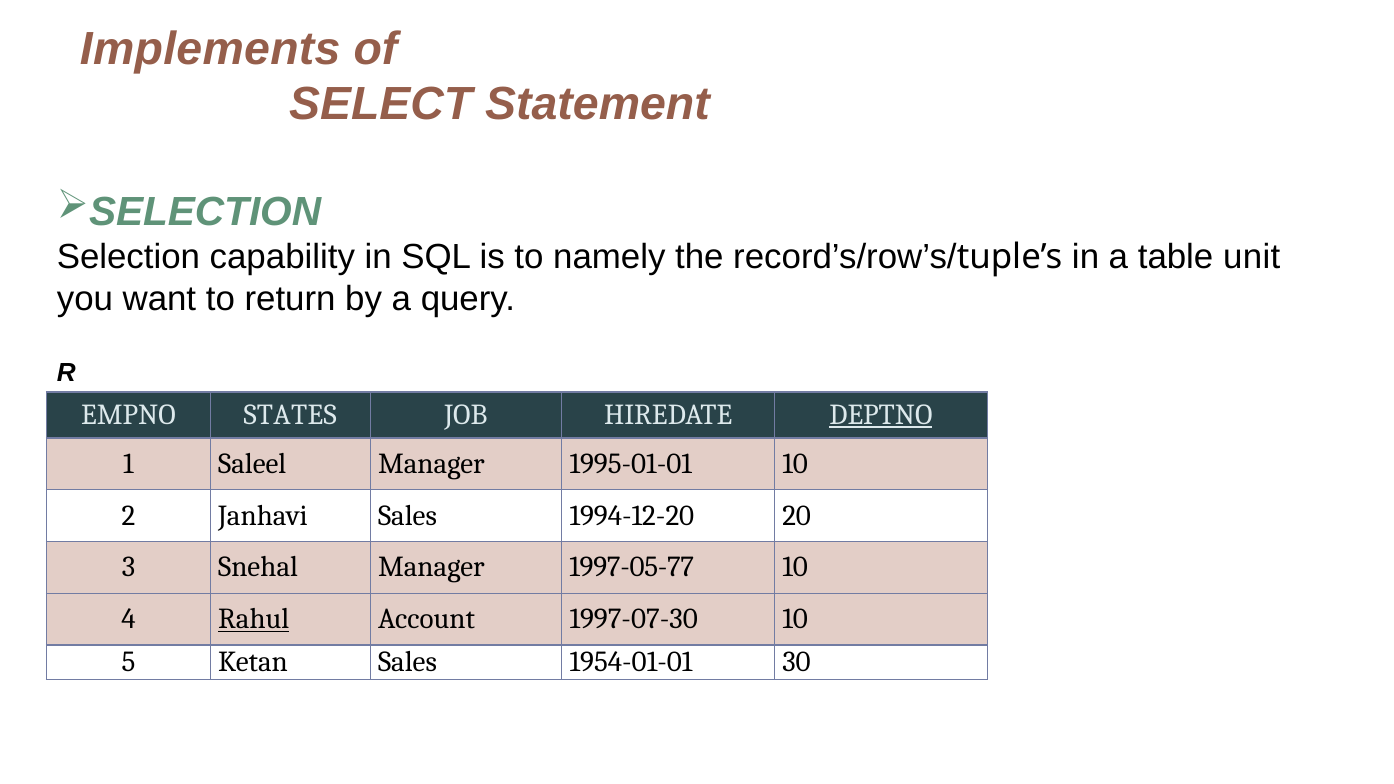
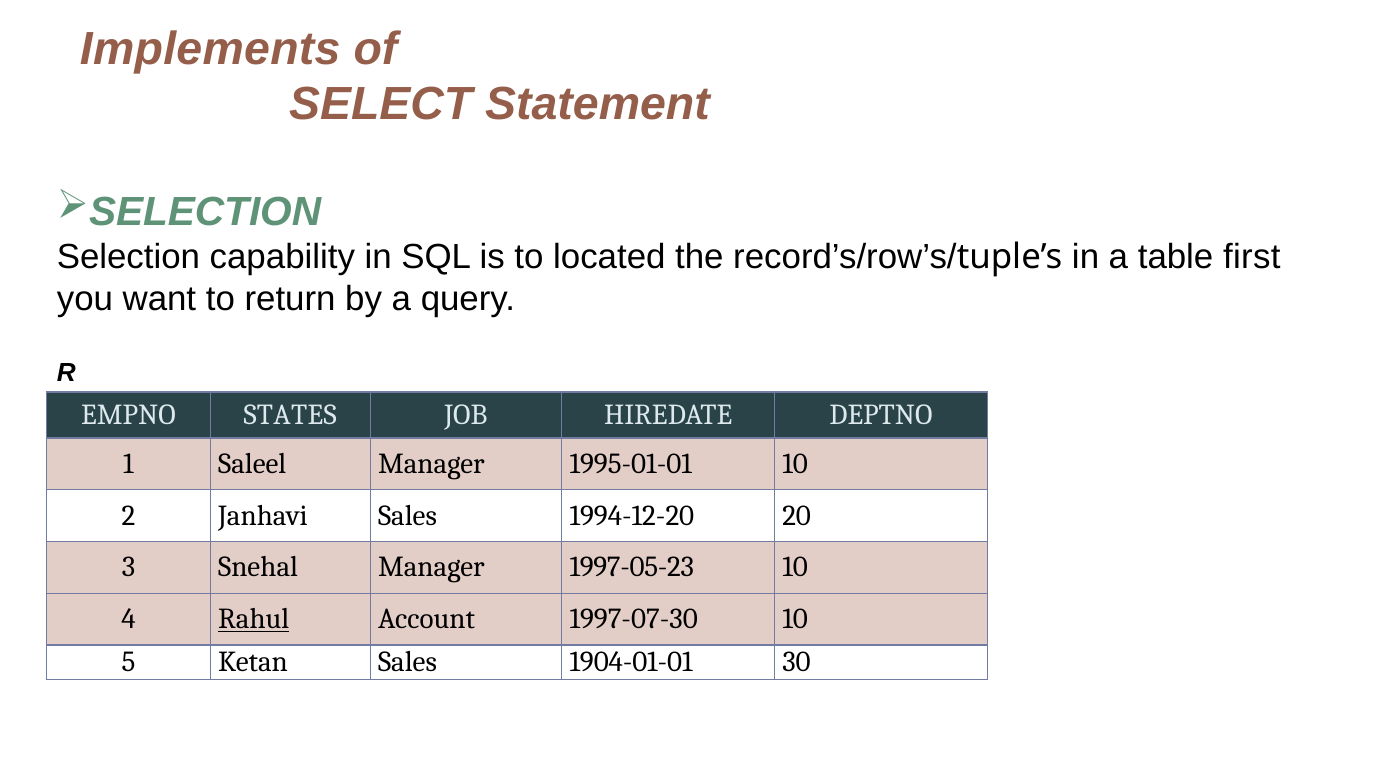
namely: namely -> located (609, 257)
unit: unit -> first (1252, 257)
DEPTNO underline: present -> none (881, 415)
1997-05-77: 1997-05-77 -> 1997-05-23 (632, 567)
1954-01-01: 1954-01-01 -> 1904-01-01 (631, 662)
